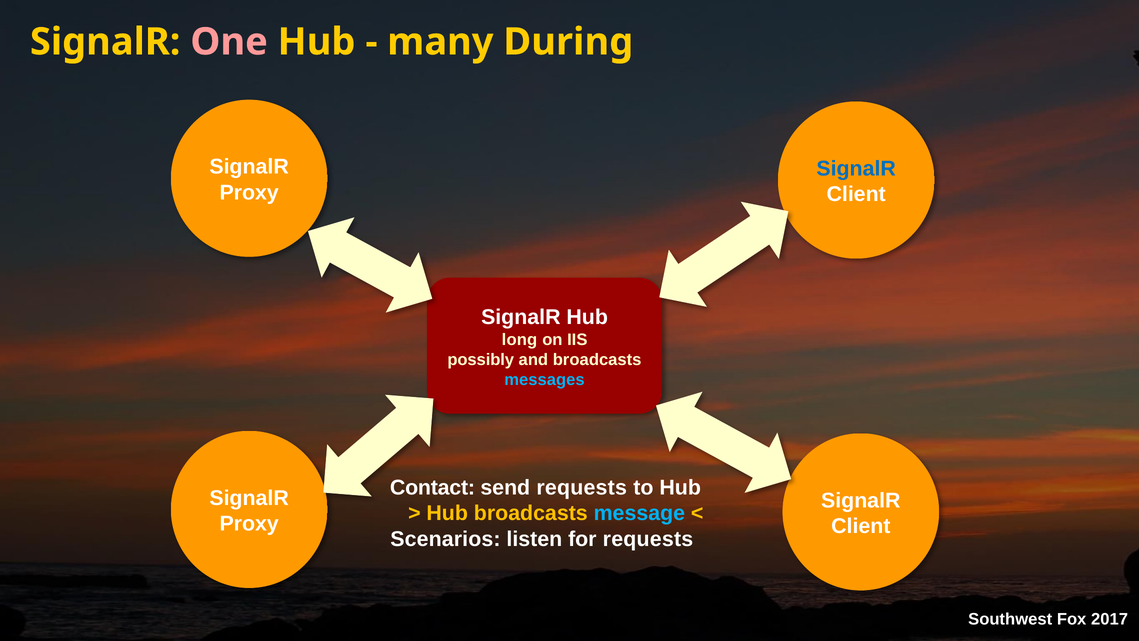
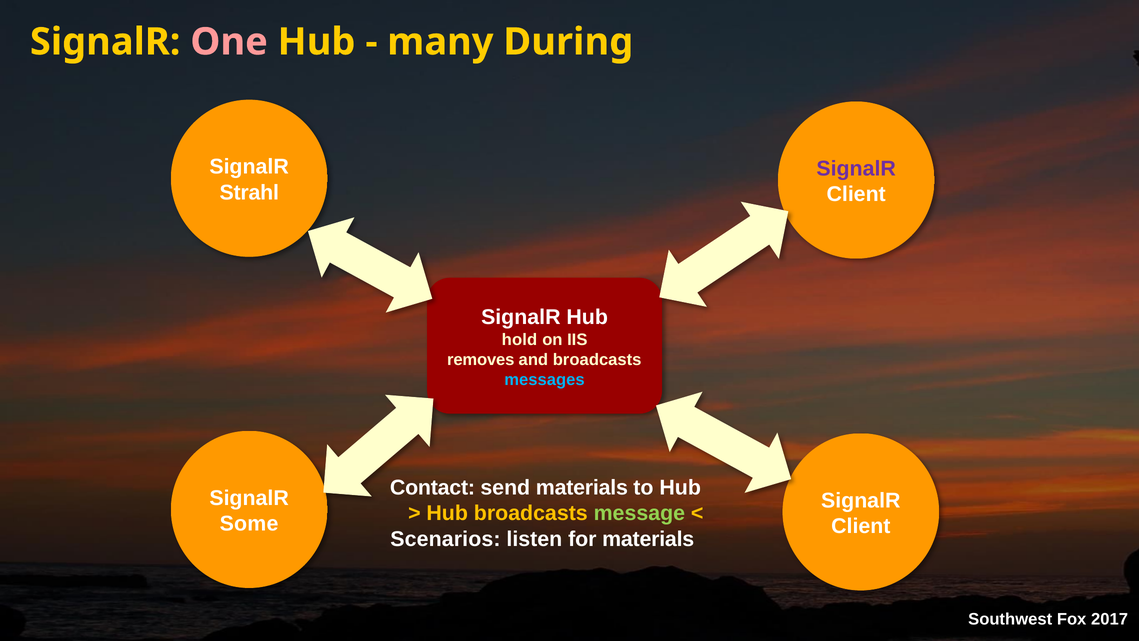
SignalR colour: blue -> purple (856, 169)
Proxy: Proxy -> Strahl (249, 192)
long: long -> hold (519, 340)
possibly: possibly -> removes (481, 359)
send requests: requests -> materials (582, 487)
message colour: light blue -> light green (639, 513)
Proxy: Proxy -> Some (249, 523)
for requests: requests -> materials (648, 539)
